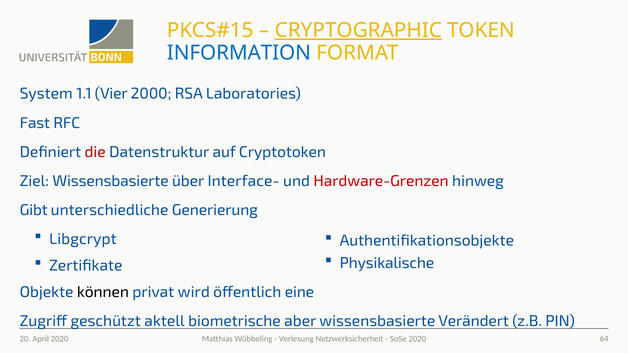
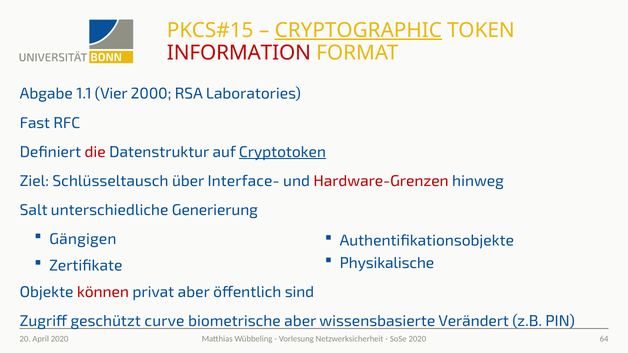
INFORMATION colour: blue -> red (239, 53)
System: System -> Abgabe (46, 94)
Cryptotoken underline: none -> present (282, 152)
Ziel Wissensbasierte: Wissensbasierte -> Schlüsseltausch (110, 181)
Gibt: Gibt -> Salt (34, 210)
Libgcrypt: Libgcrypt -> Gängigen (83, 239)
können colour: black -> red (103, 292)
privat wird: wird -> aber (194, 292)
eine: eine -> sind (299, 292)
aktell: aktell -> curve (164, 321)
